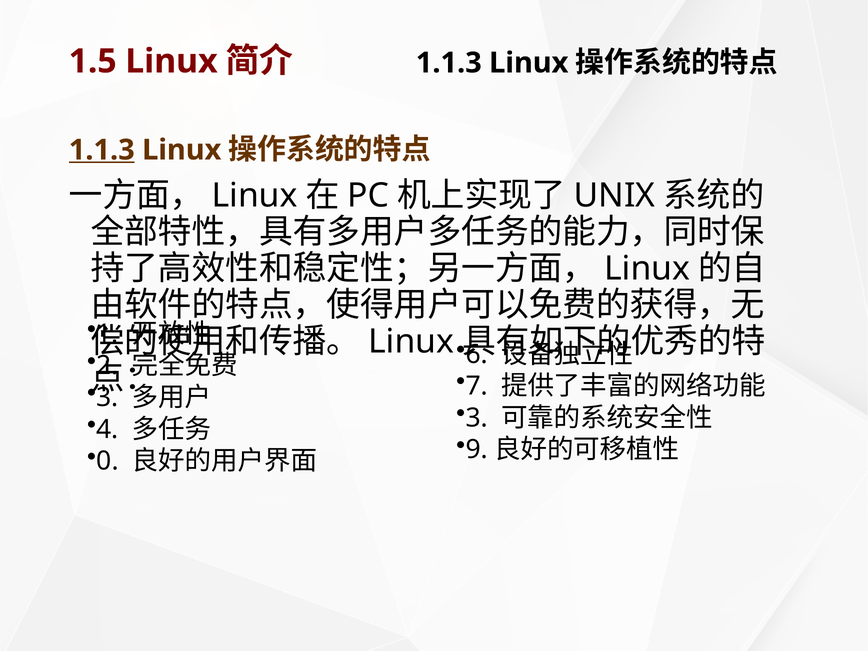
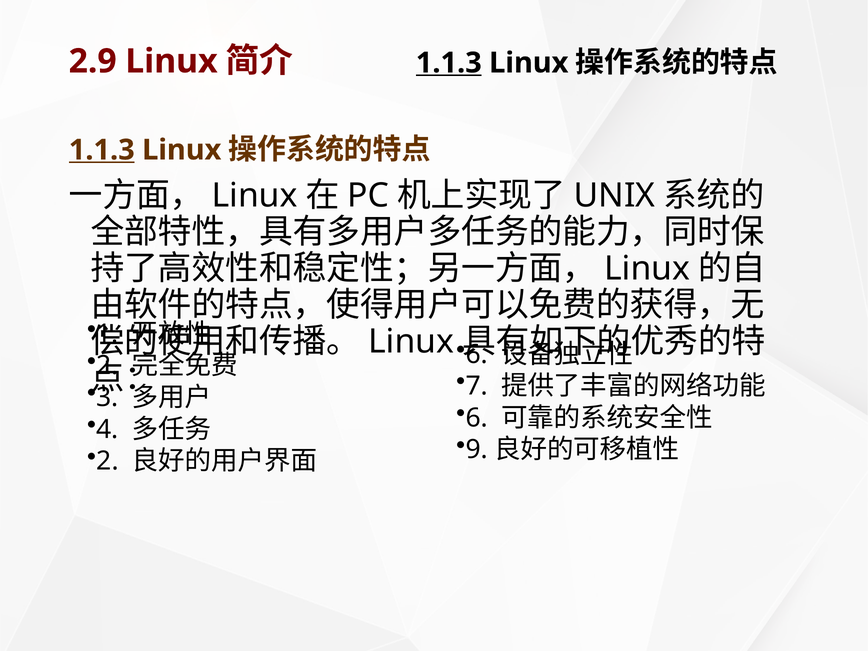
1.5: 1.5 -> 2.9 (93, 61)
1.1.3 underline: none -> present (449, 63)
3: 3 -> 6 (477, 418)
0: 0 -> 2 (108, 461)
